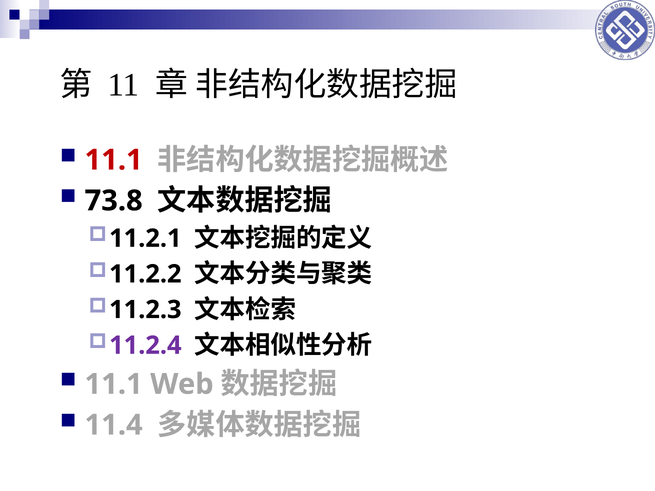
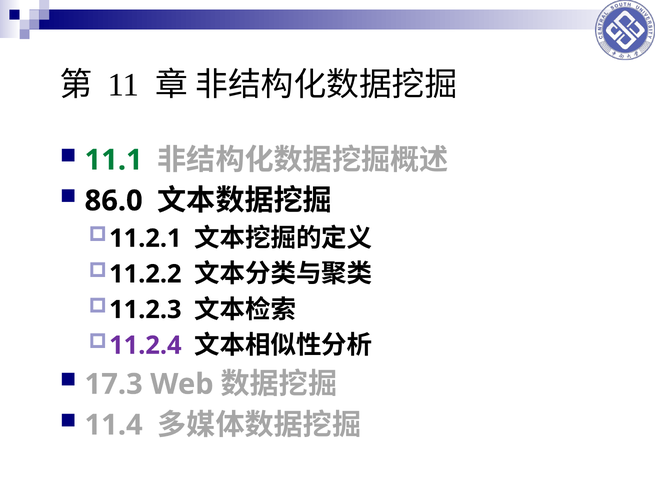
11.1 colour: red -> green (114, 160)
73.8: 73.8 -> 86.0 (114, 201)
11.1: 11.1 -> 17.3 (114, 384)
